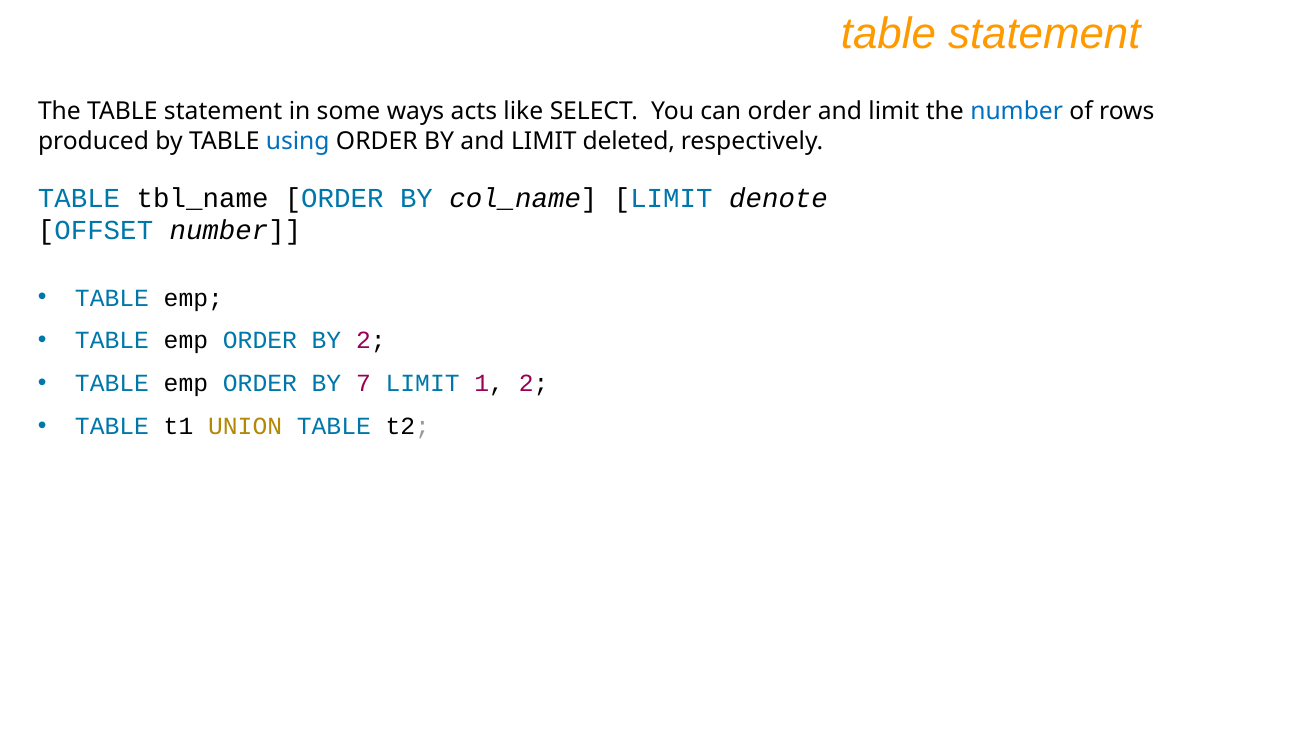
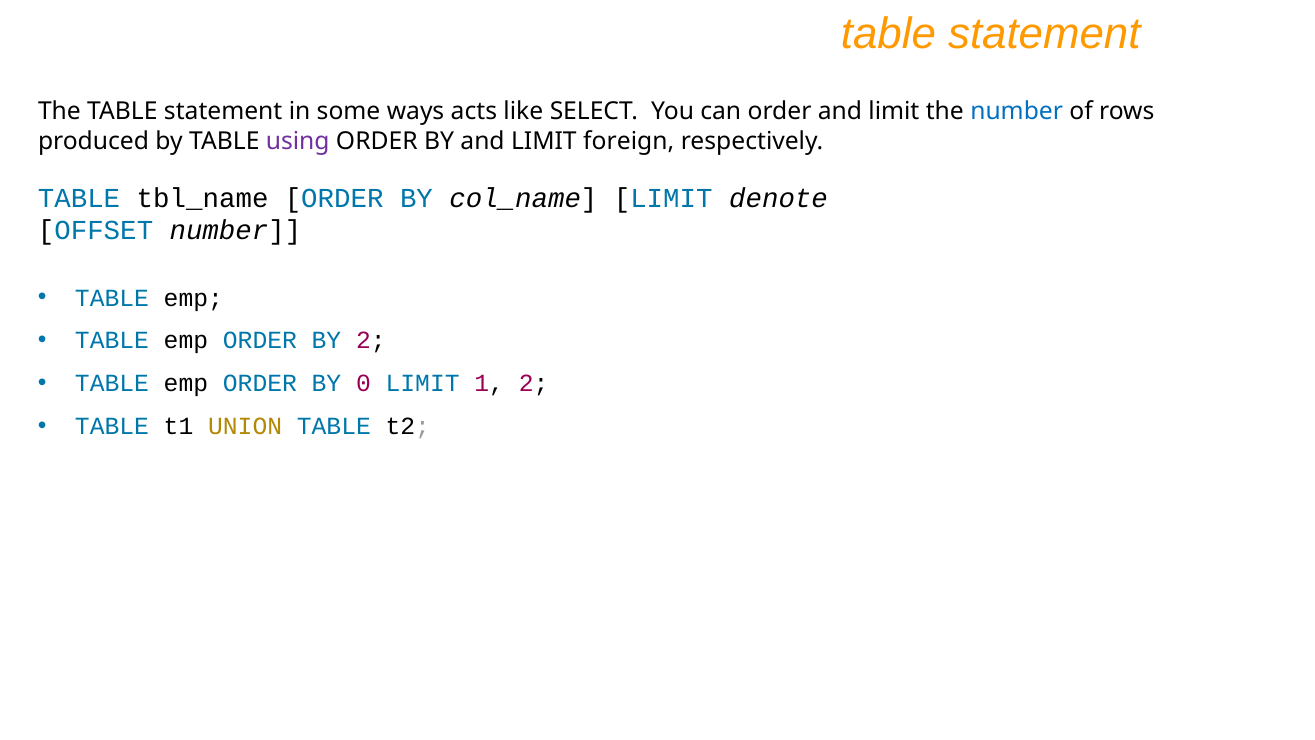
using colour: blue -> purple (298, 141)
deleted: deleted -> foreign (629, 141)
7: 7 -> 0 (363, 383)
